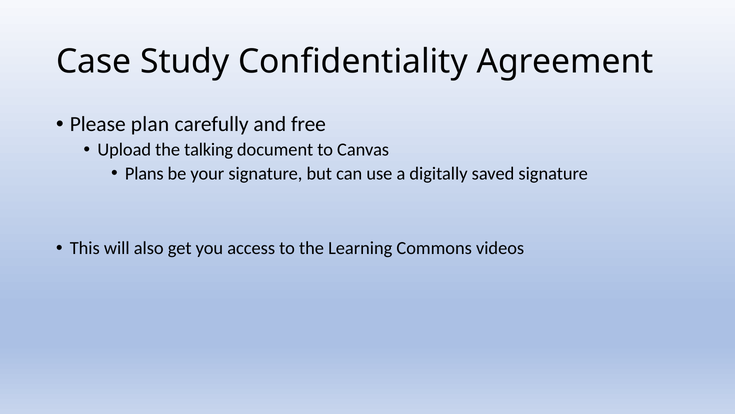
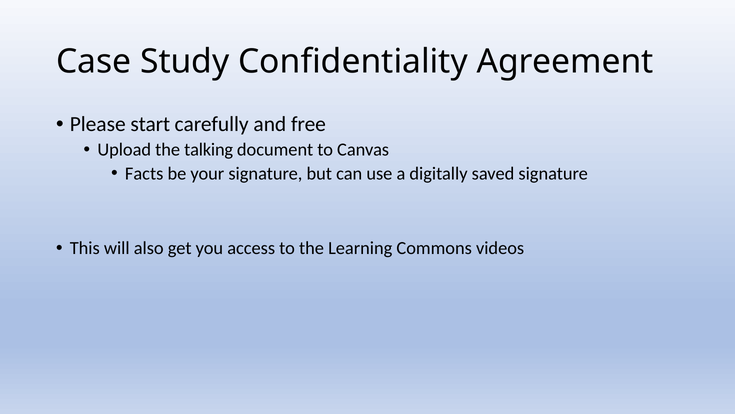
plan: plan -> start (150, 124)
Plans: Plans -> Facts (144, 173)
